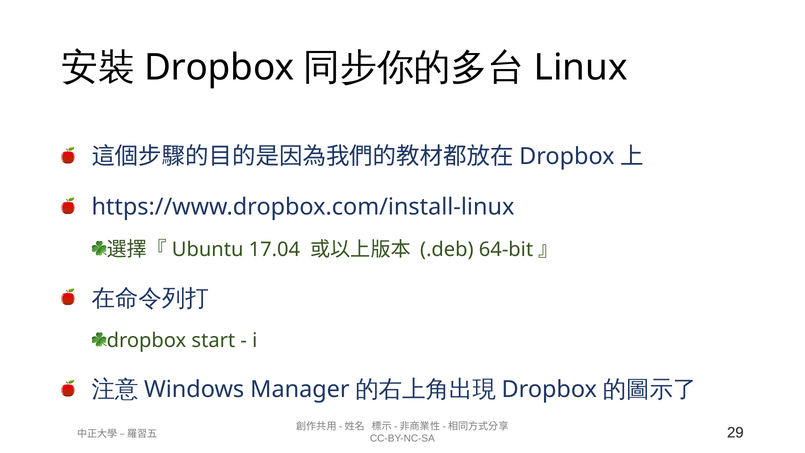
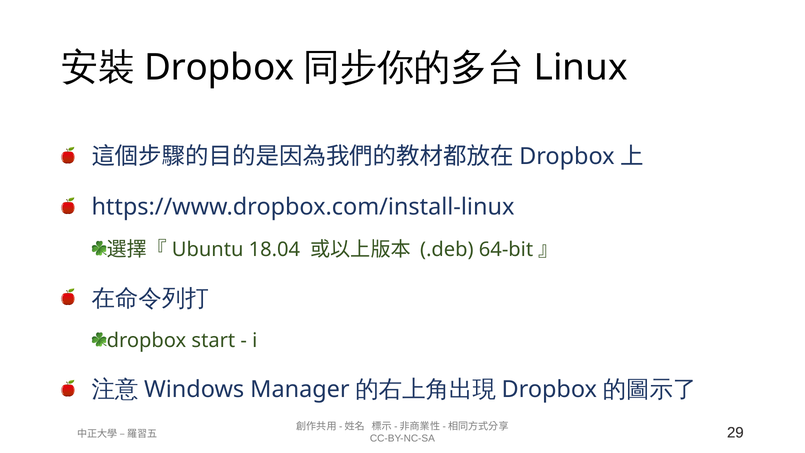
17.04: 17.04 -> 18.04 (274, 249)
